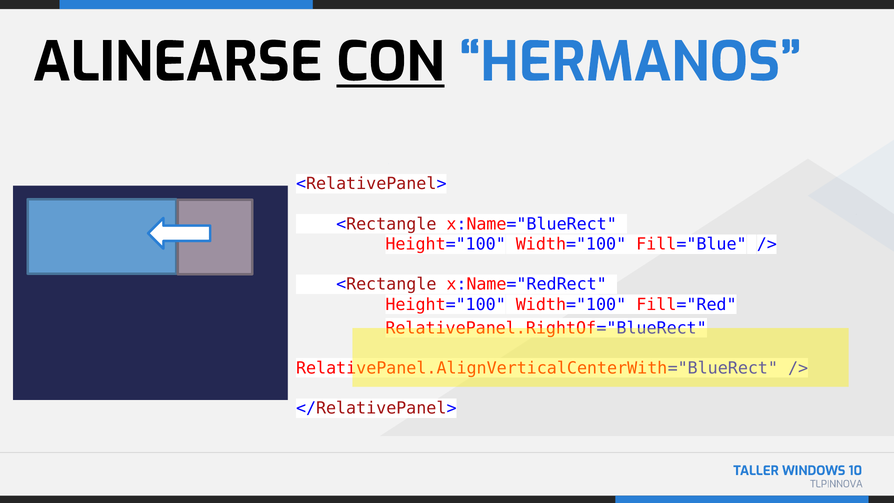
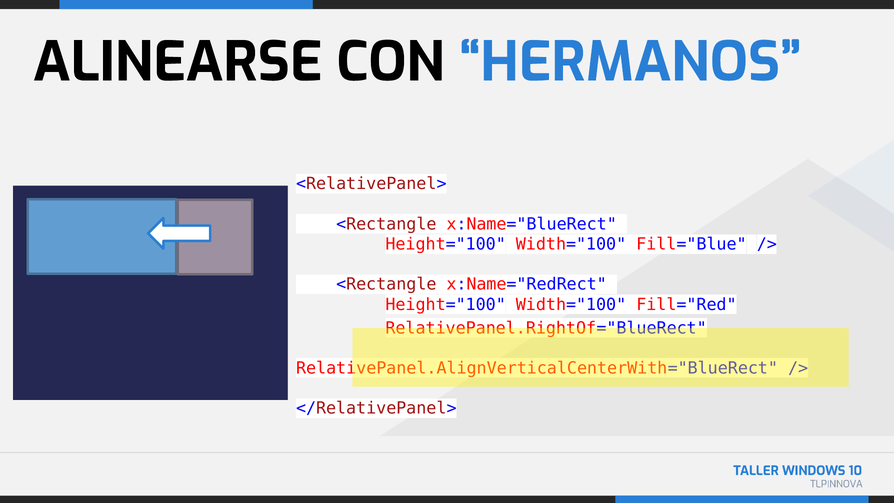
CON underline: present -> none (391, 62)
